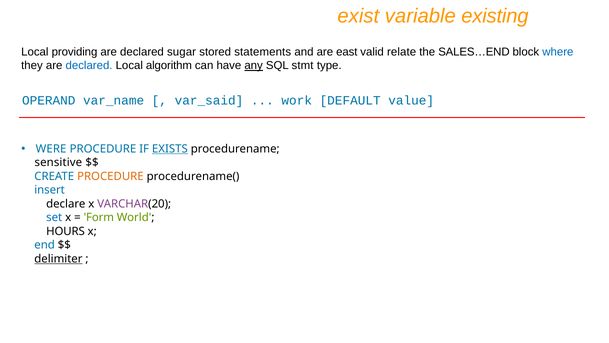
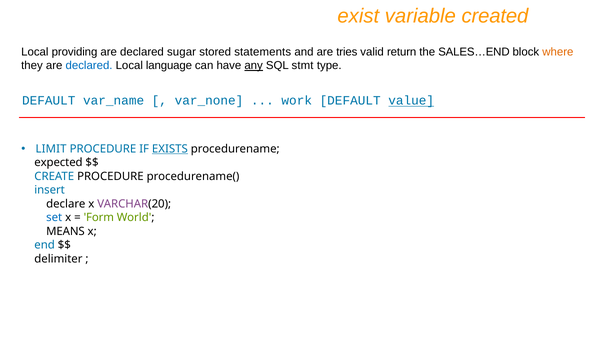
existing: existing -> created (495, 16)
east: east -> tries (347, 52)
relate: relate -> return (402, 52)
where colour: blue -> orange (558, 52)
algorithm: algorithm -> language (169, 65)
OPERAND: OPERAND -> DEFAULT (49, 101)
var_said: var_said -> var_none (209, 101)
value underline: none -> present (411, 101)
WERE: WERE -> LIMIT (51, 149)
sensitive: sensitive -> expected (58, 162)
PROCEDURE colour: orange -> black (110, 176)
HOURS: HOURS -> MEANS (65, 231)
delimiter underline: present -> none (58, 258)
